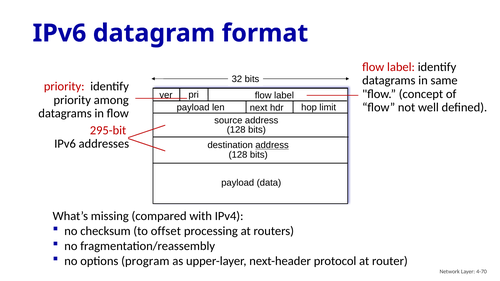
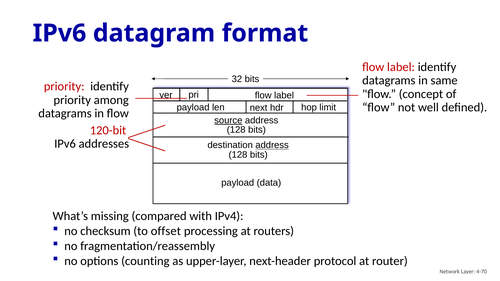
source underline: none -> present (228, 120)
295-bit: 295-bit -> 120-bit (108, 130)
program: program -> counting (145, 261)
